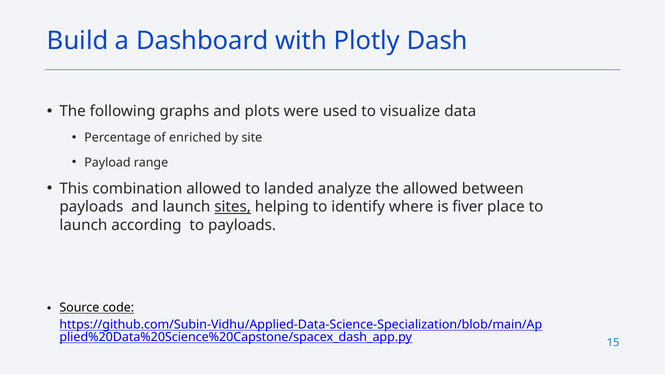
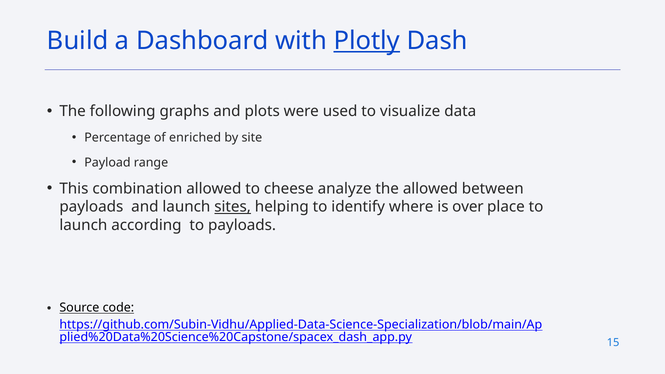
Plotly underline: none -> present (367, 41)
landed: landed -> cheese (289, 189)
fiver: fiver -> over (468, 207)
